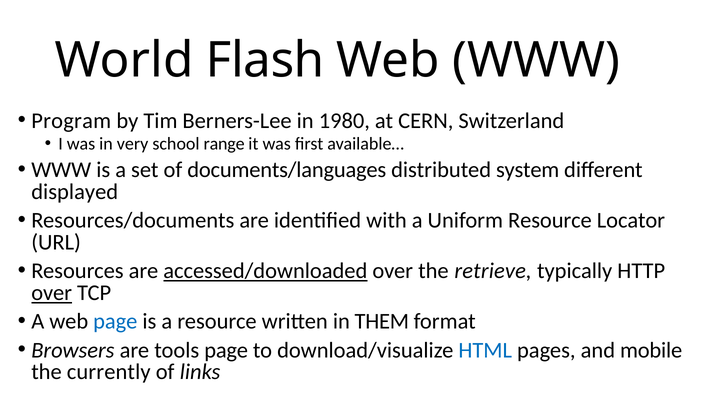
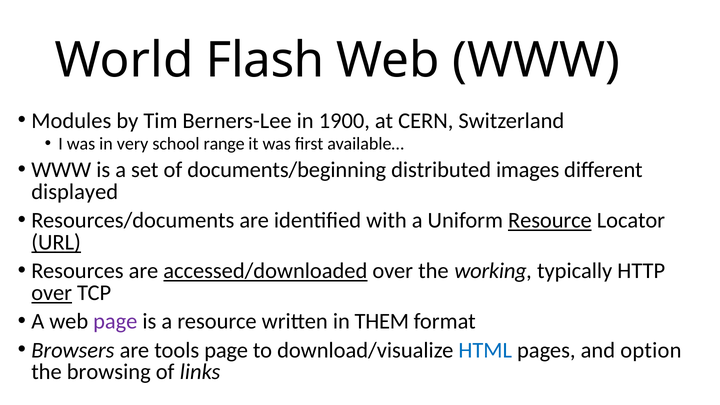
Program: Program -> Modules (71, 121)
1980: 1980 -> 1900 (344, 121)
documents/languages: documents/languages -> documents/beginning (287, 170)
system: system -> images (528, 170)
Resource underline: none -> present (550, 221)
URL underline: none -> present (56, 242)
retrieve: retrieve -> working (493, 271)
page colour: blue -> purple (115, 322)
mobile: mobile -> option (651, 350)
currently: currently -> browsing (109, 372)
